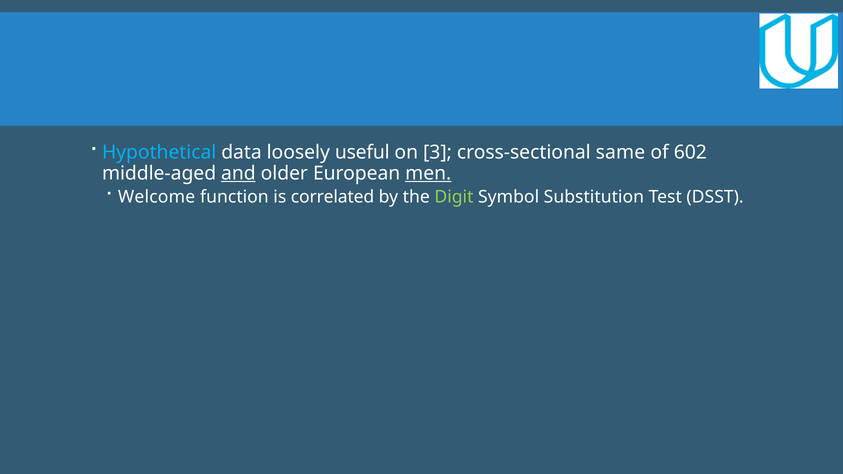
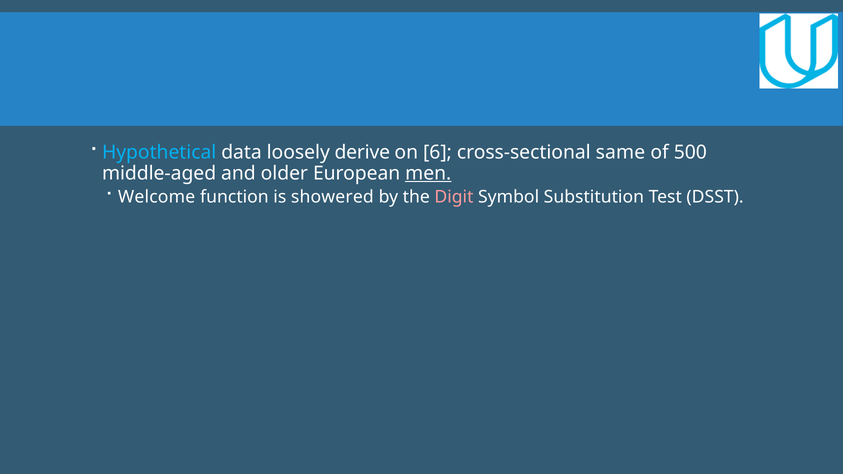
useful: useful -> derive (362, 152)
3: 3 -> 6 (437, 152)
602: 602 -> 500 (690, 152)
and underline: present -> none (238, 173)
correlated: correlated -> showered (332, 197)
Digit colour: light green -> pink (454, 197)
